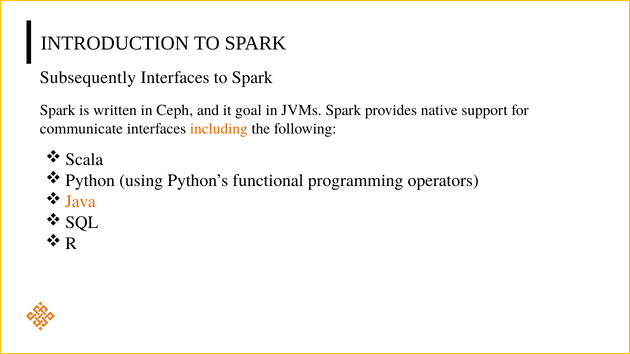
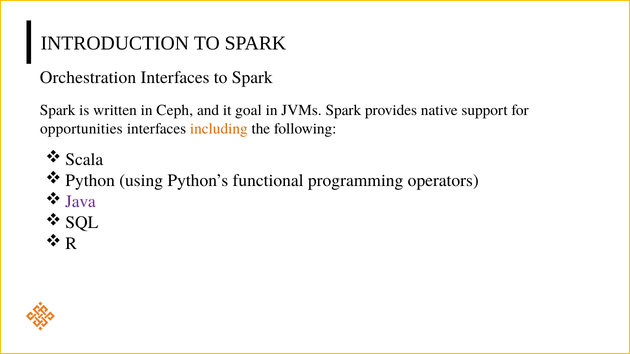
Subsequently: Subsequently -> Orchestration (88, 77)
communicate: communicate -> opportunities (81, 129)
Java colour: orange -> purple (80, 202)
